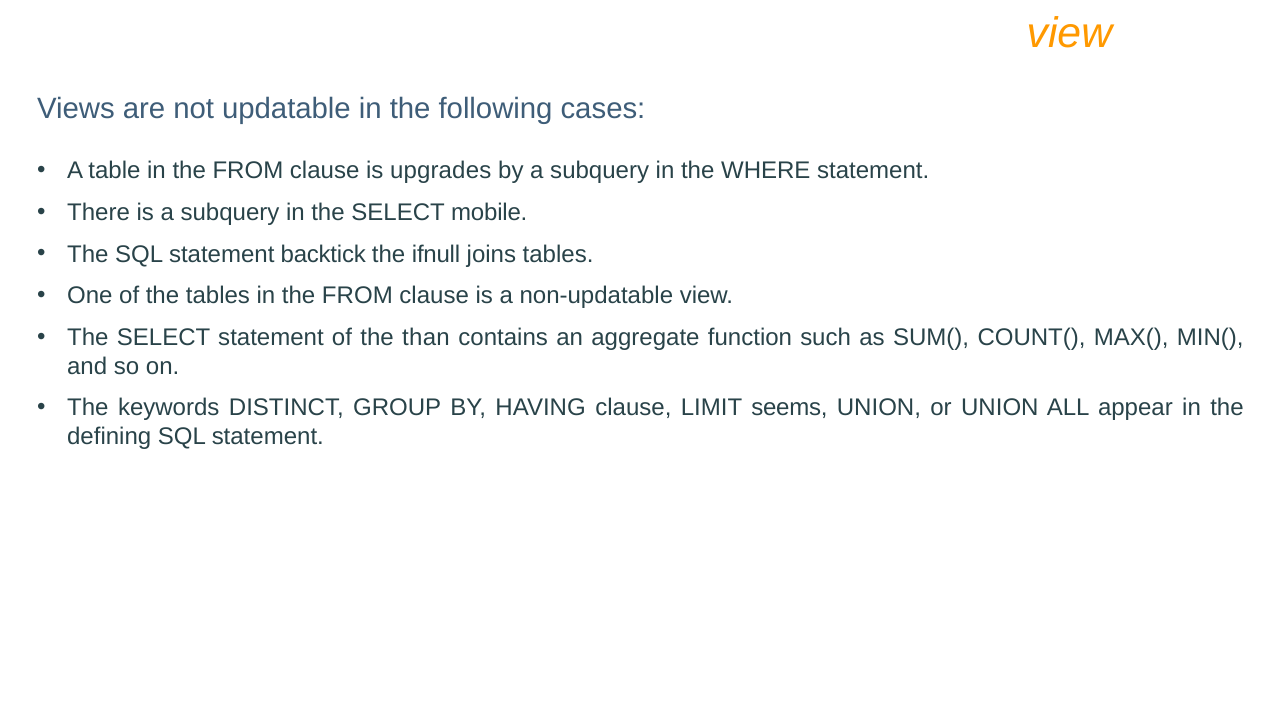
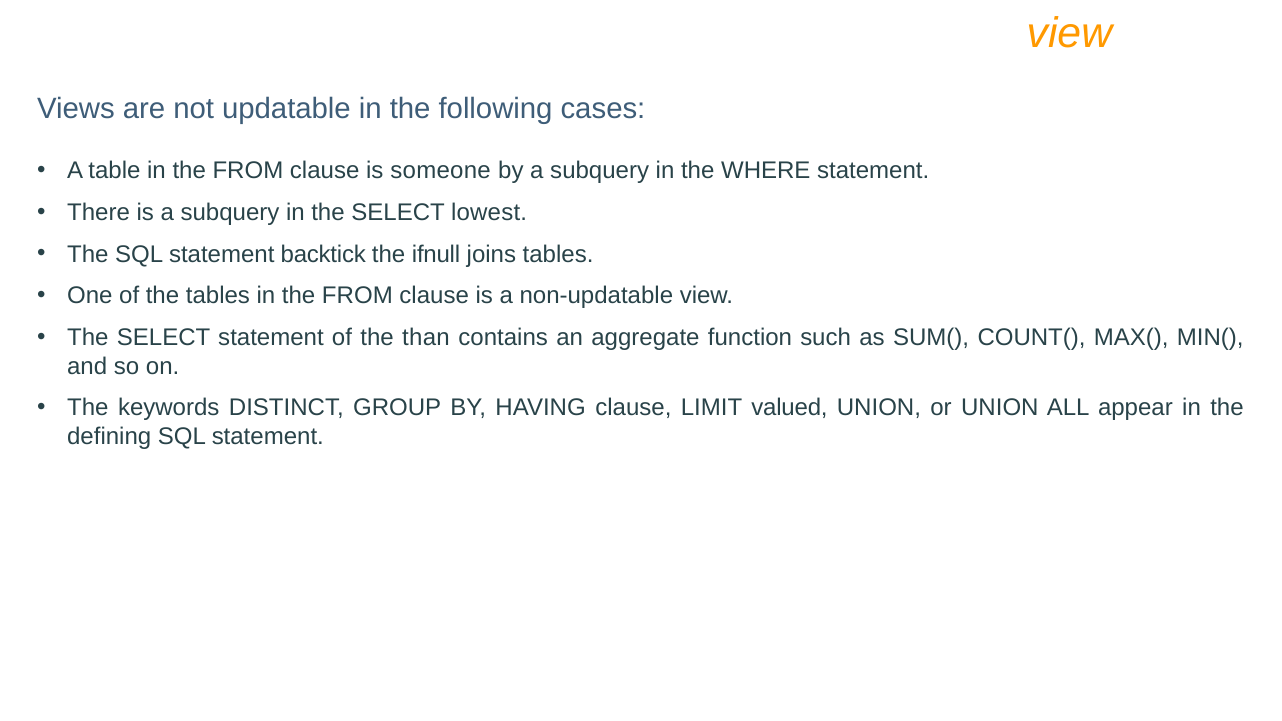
upgrades: upgrades -> someone (441, 171)
mobile: mobile -> lowest (489, 213)
seems: seems -> valued (789, 408)
